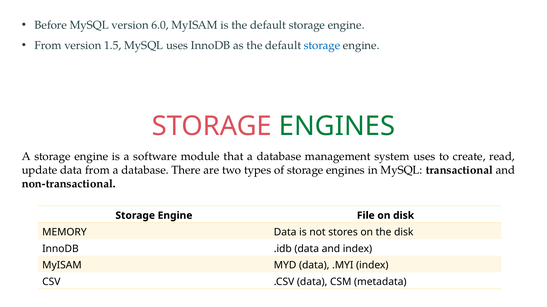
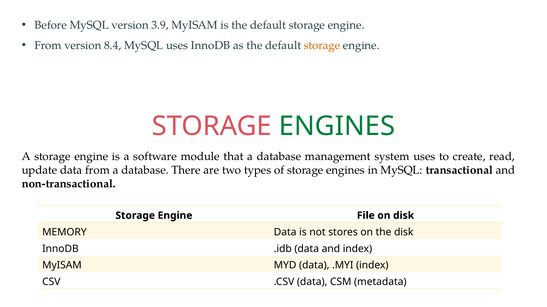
6.0: 6.0 -> 3.9 (160, 25)
1.5: 1.5 -> 8.4 (113, 46)
storage colour: blue -> orange (322, 46)
